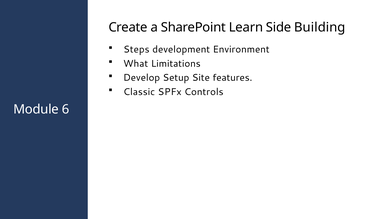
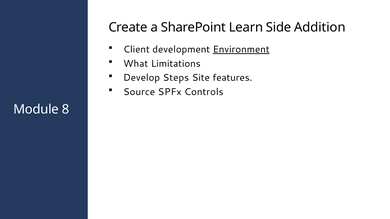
Building: Building -> Addition (320, 27)
Steps: Steps -> Client (136, 50)
Environment underline: none -> present (241, 50)
Setup: Setup -> Steps (176, 78)
Classic: Classic -> Source (139, 92)
6: 6 -> 8 (66, 110)
